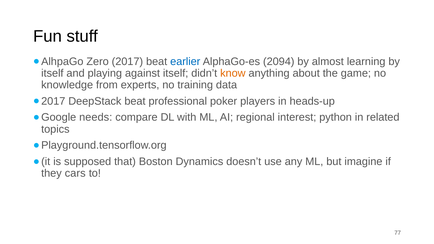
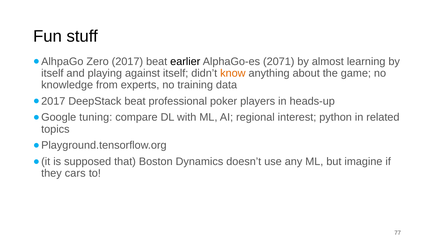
earlier colour: blue -> black (185, 62)
2094: 2094 -> 2071 (279, 62)
needs: needs -> tuning (96, 117)
